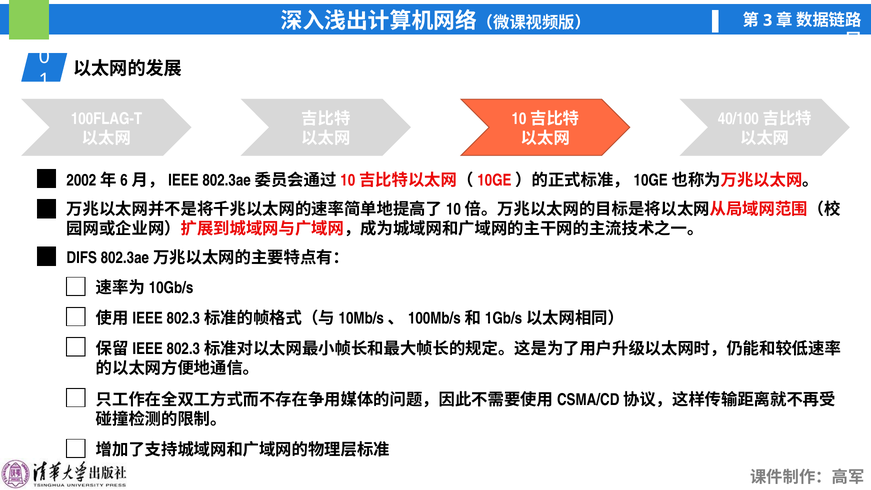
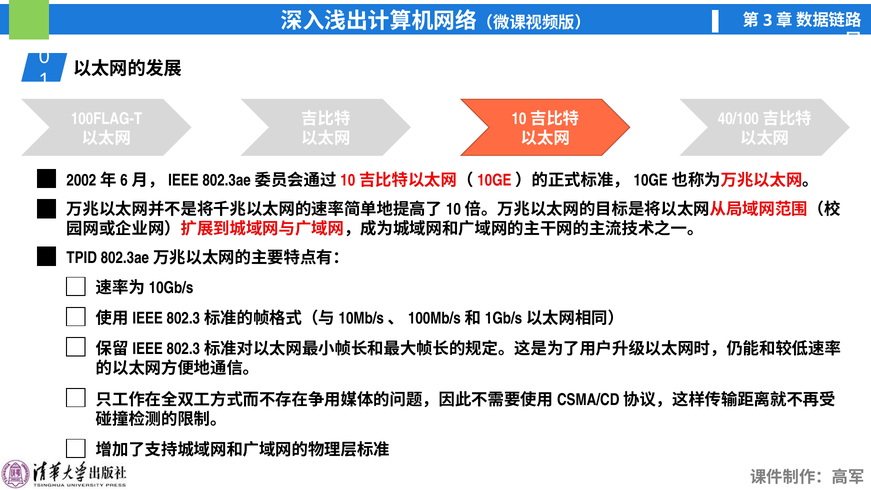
DIFS: DIFS -> TPID (82, 258)
